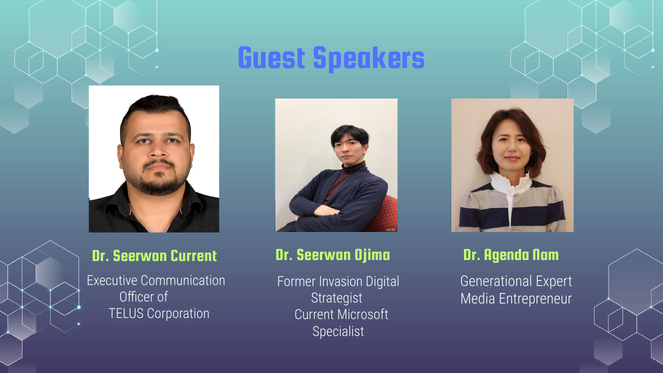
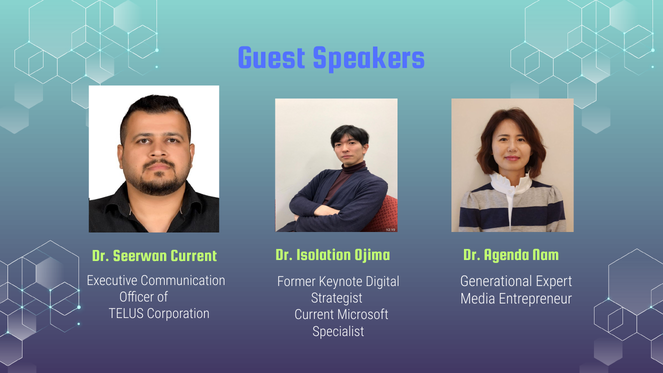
Seerwan: Seerwan -> Isolation (324, 254)
Invasion: Invasion -> Keynote (341, 282)
